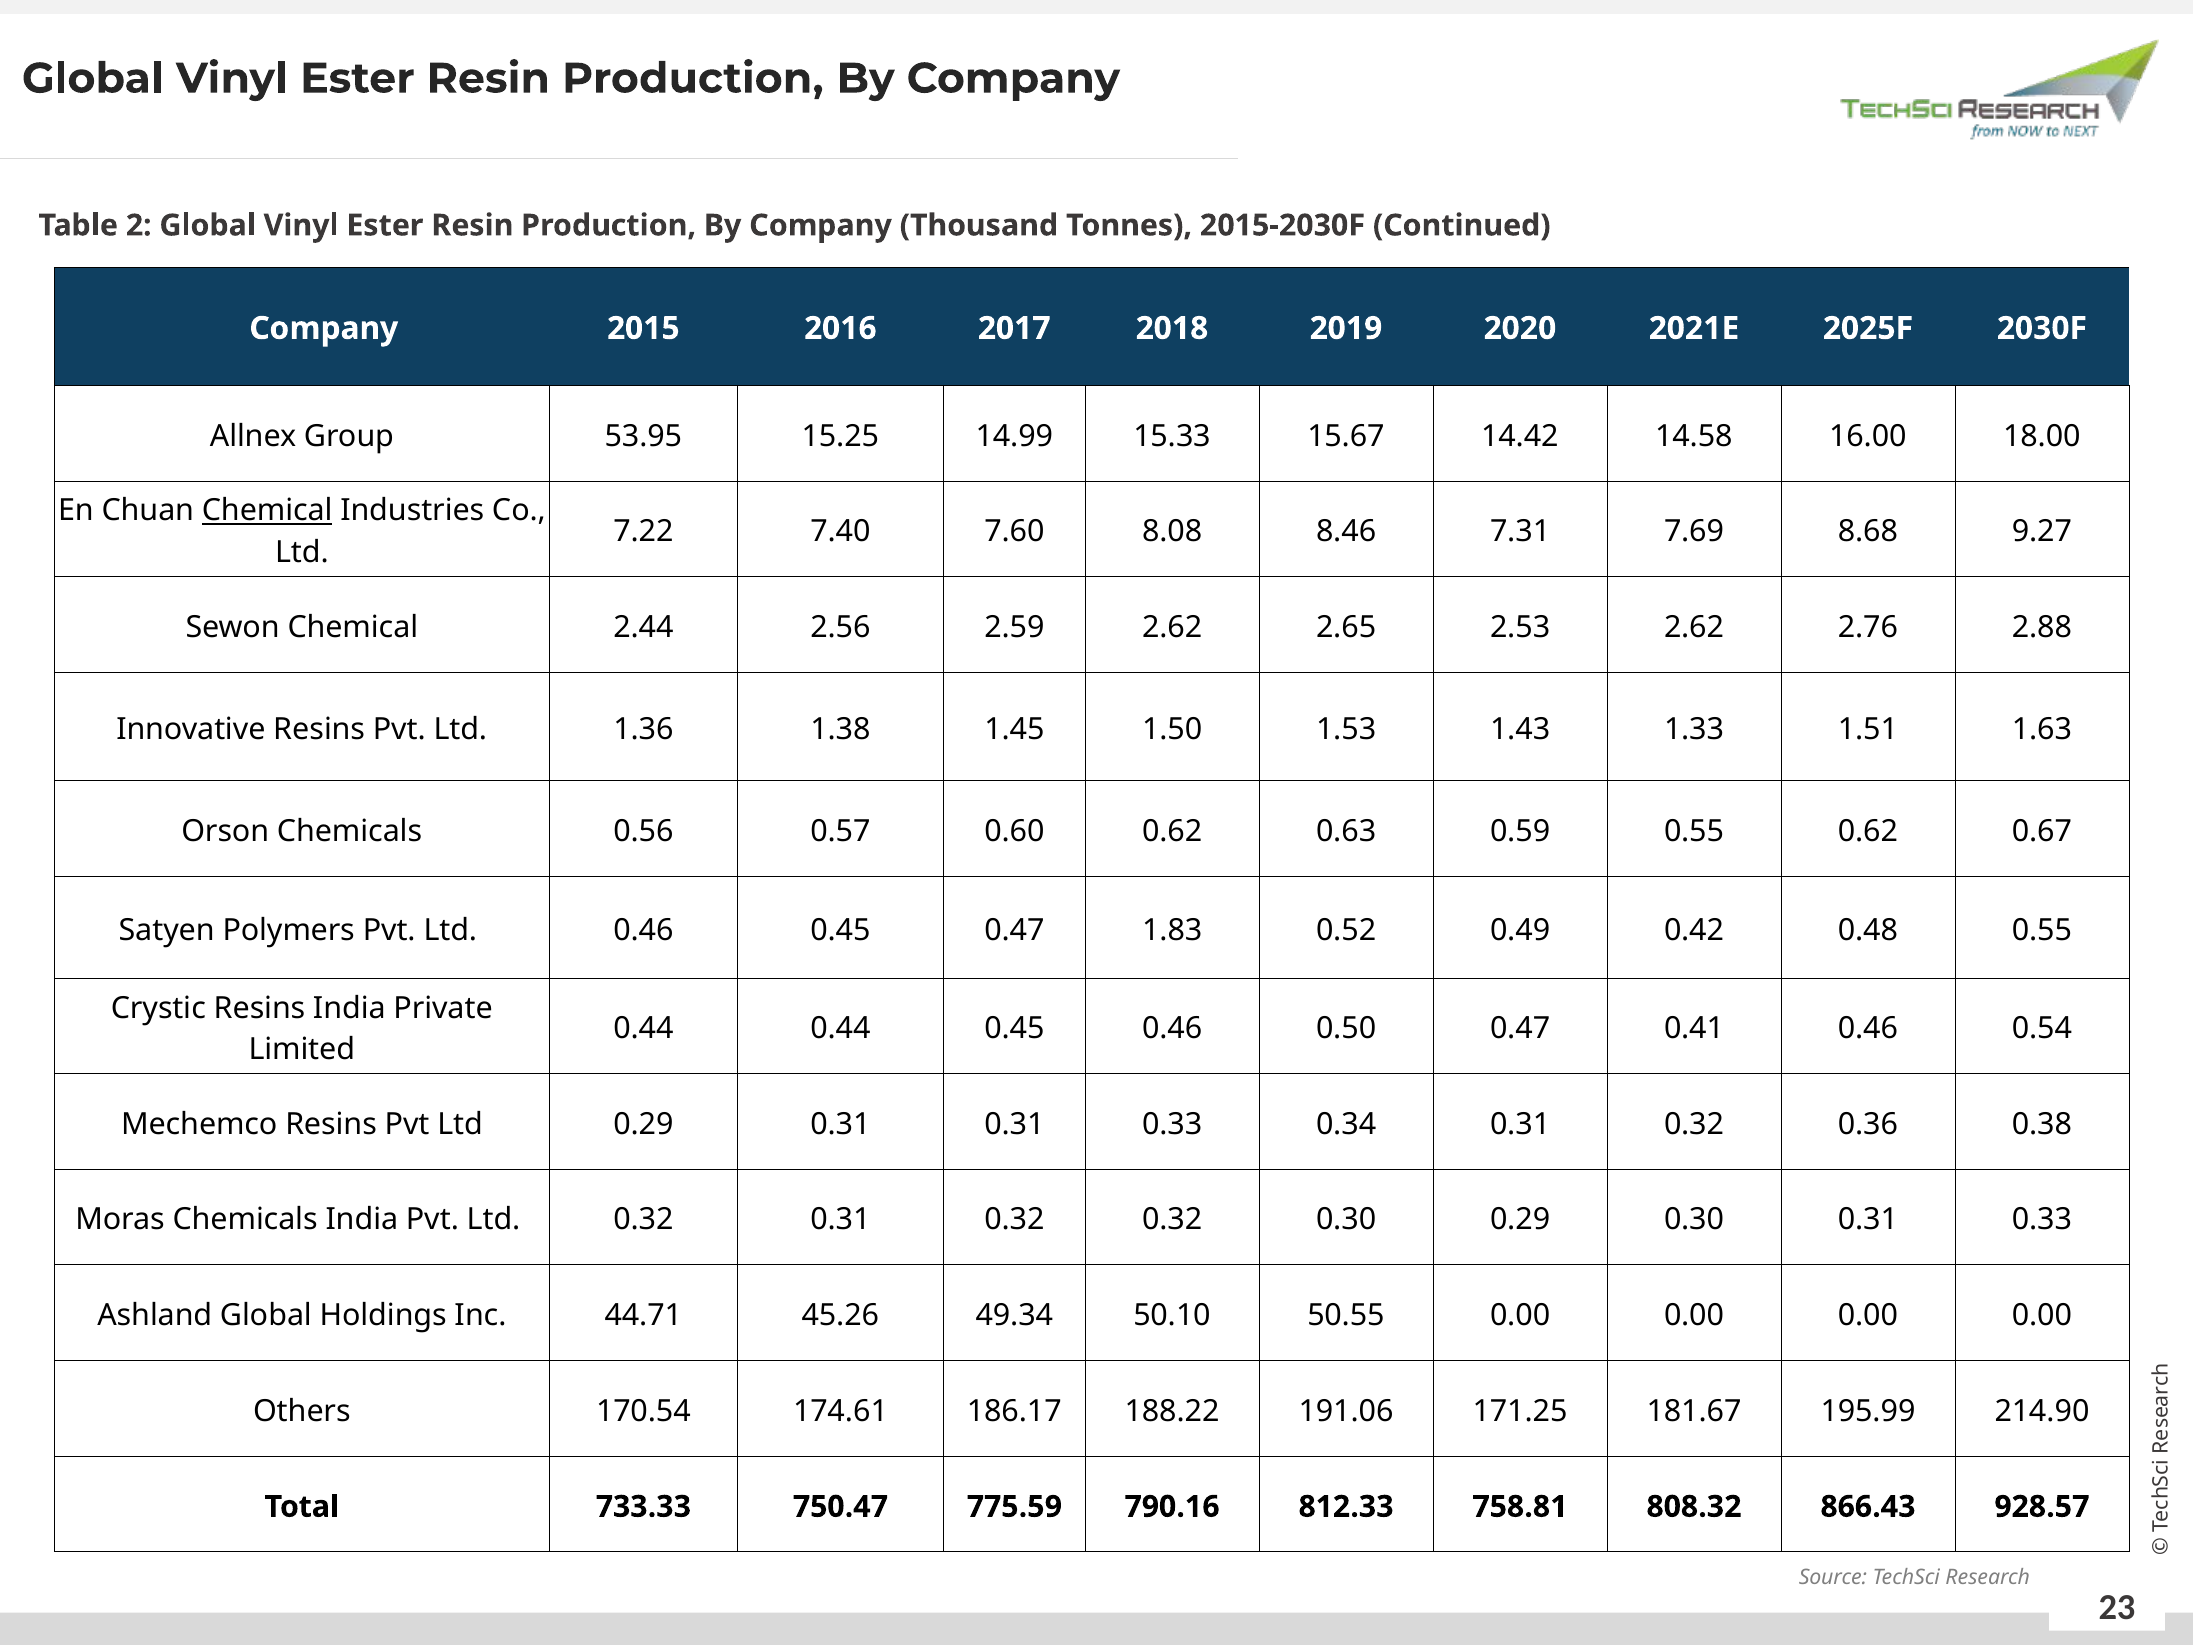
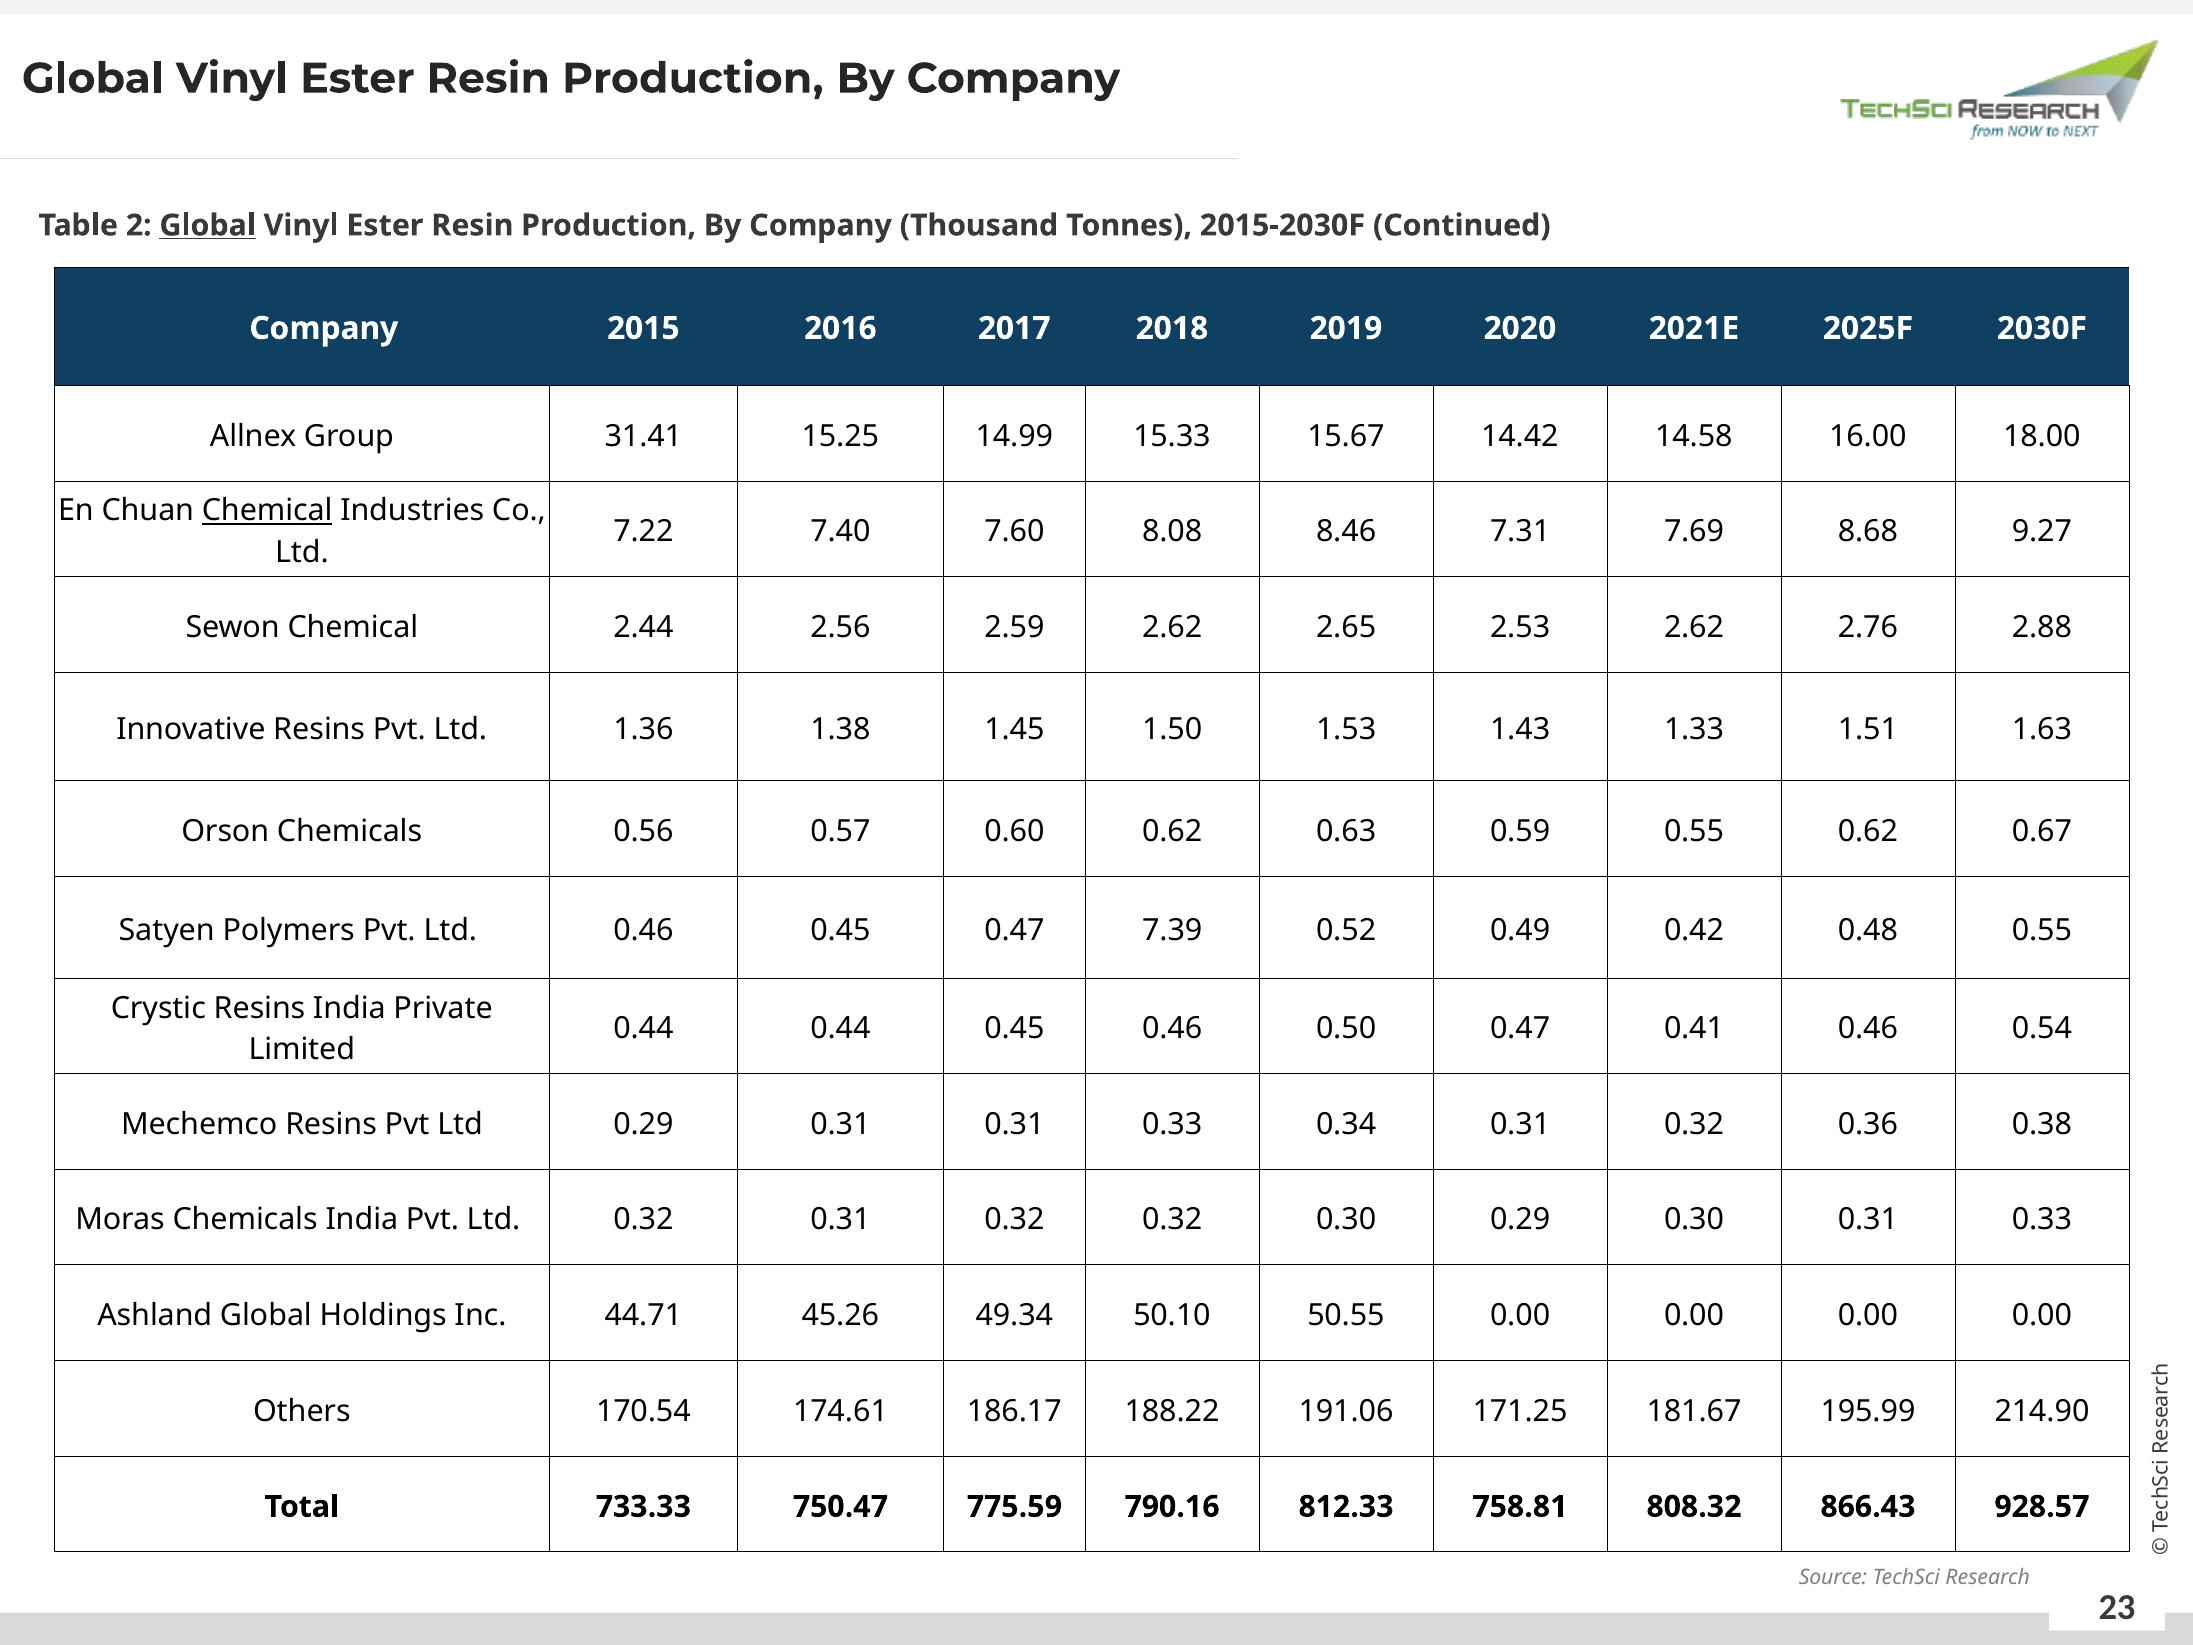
Global underline: none -> present (208, 225)
53.95: 53.95 -> 31.41 (643, 436)
1.83: 1.83 -> 7.39 (1172, 930)
